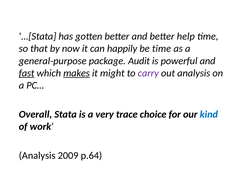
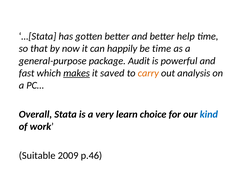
fast underline: present -> none (27, 73)
might: might -> saved (112, 73)
carry colour: purple -> orange (148, 73)
trace: trace -> learn (127, 114)
Analysis: Analysis -> Suitable (37, 155)
p.64: p.64 -> p.46 (91, 155)
